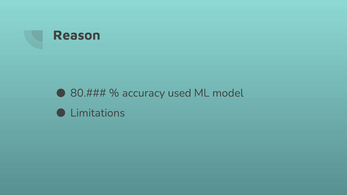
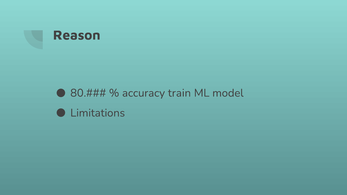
used: used -> train (179, 93)
